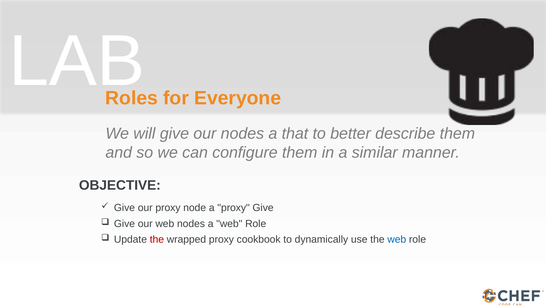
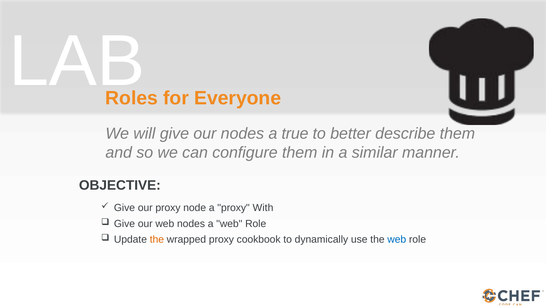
that: that -> true (295, 134)
proxy Give: Give -> With (263, 208)
the colour: red -> orange (157, 239)
